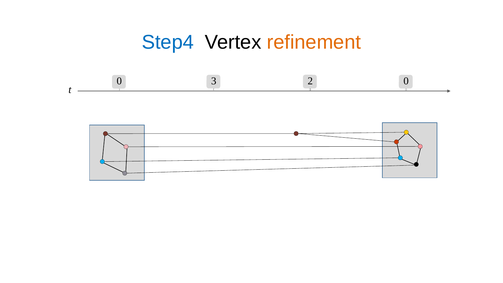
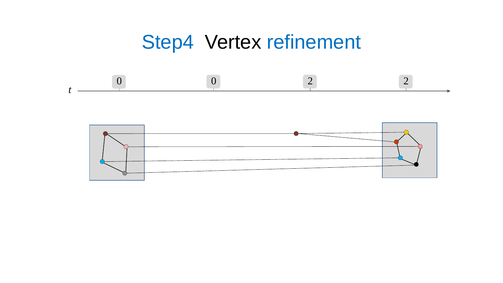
refinement colour: orange -> blue (314, 42)
0 3: 3 -> 0 (214, 81)
2 0: 0 -> 2 (406, 81)
